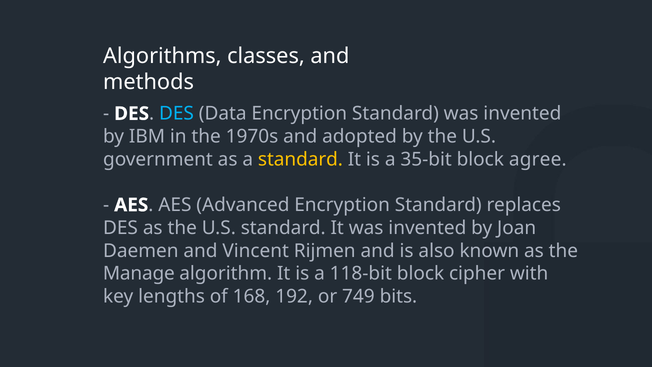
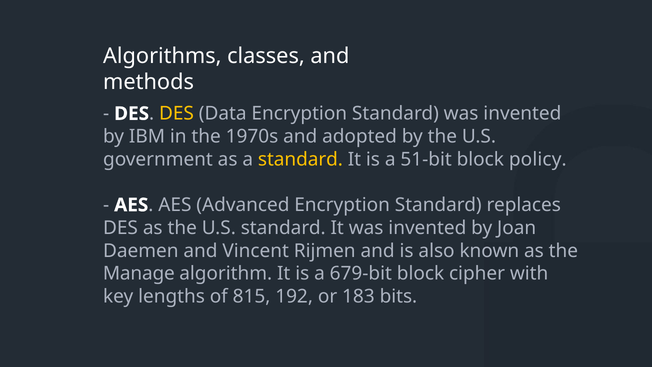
DES colour: light blue -> yellow (177, 114)
35-bit: 35-bit -> 51-bit (426, 159)
agree: agree -> policy (538, 159)
118-bit: 118-bit -> 679-bit (361, 273)
168: 168 -> 815 (252, 296)
749: 749 -> 183 (358, 296)
